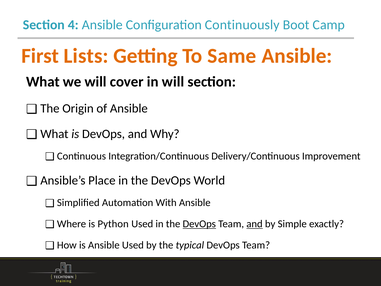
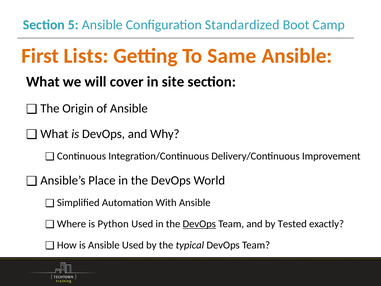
4: 4 -> 5 (73, 25)
Continuously: Continuously -> Standardized (242, 25)
in will: will -> site (173, 82)
and underline: present -> none (255, 224)
Simple: Simple -> Tested (292, 224)
